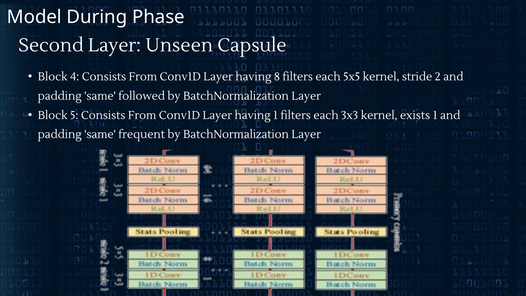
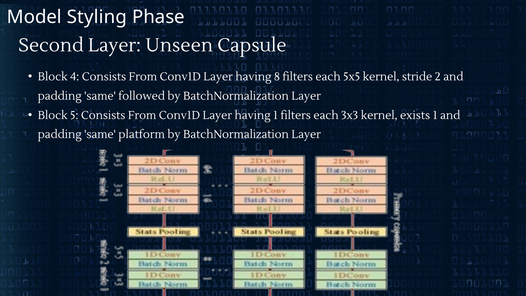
During: During -> Styling (97, 17)
frequent: frequent -> platform (142, 135)
